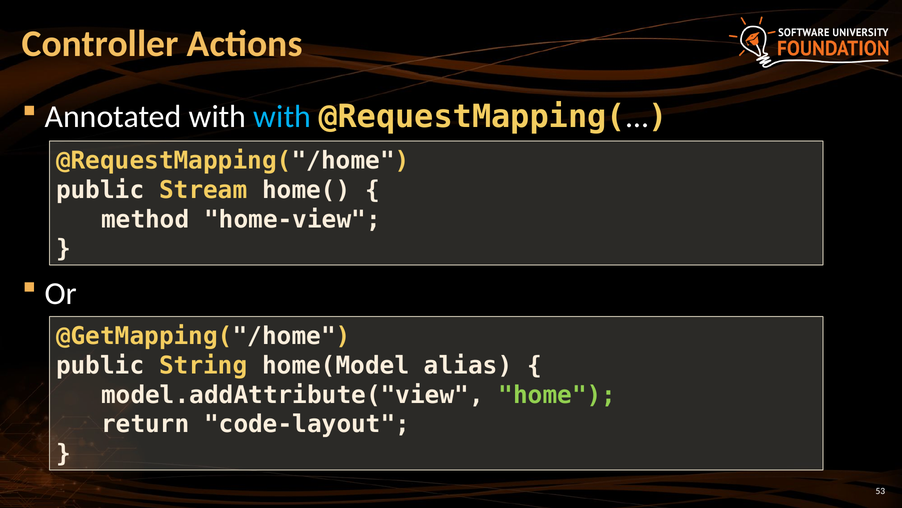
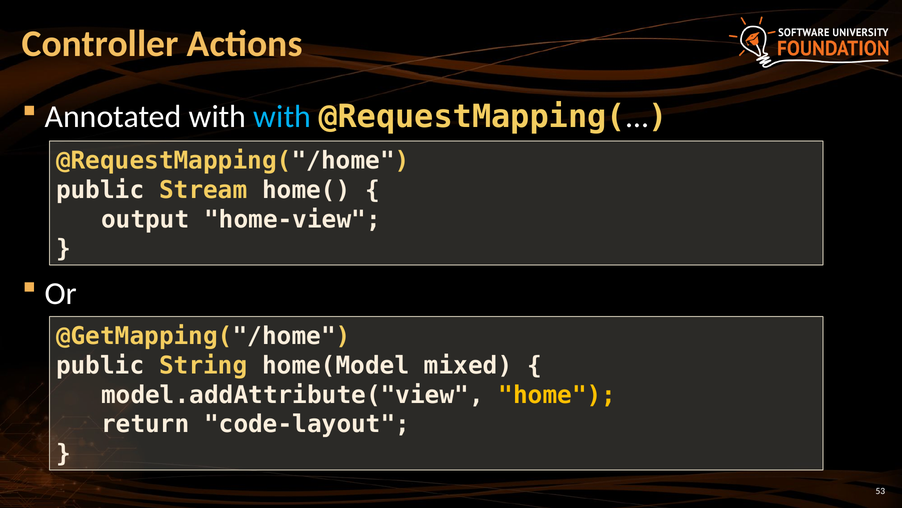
method: method -> output (145, 219)
alias: alias -> mixed (468, 365)
home colour: light green -> yellow (557, 395)
